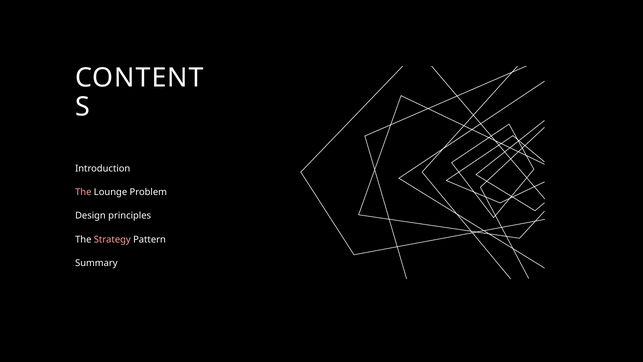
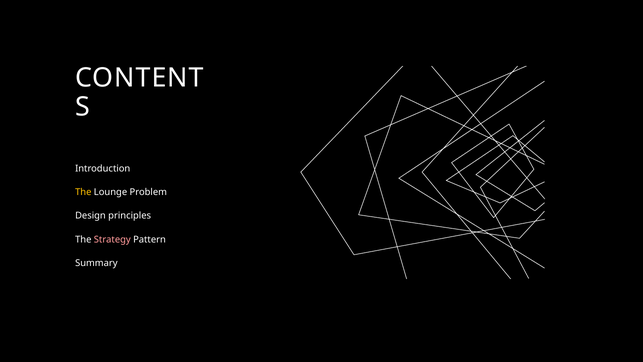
The colour: pink -> yellow (83, 192)
